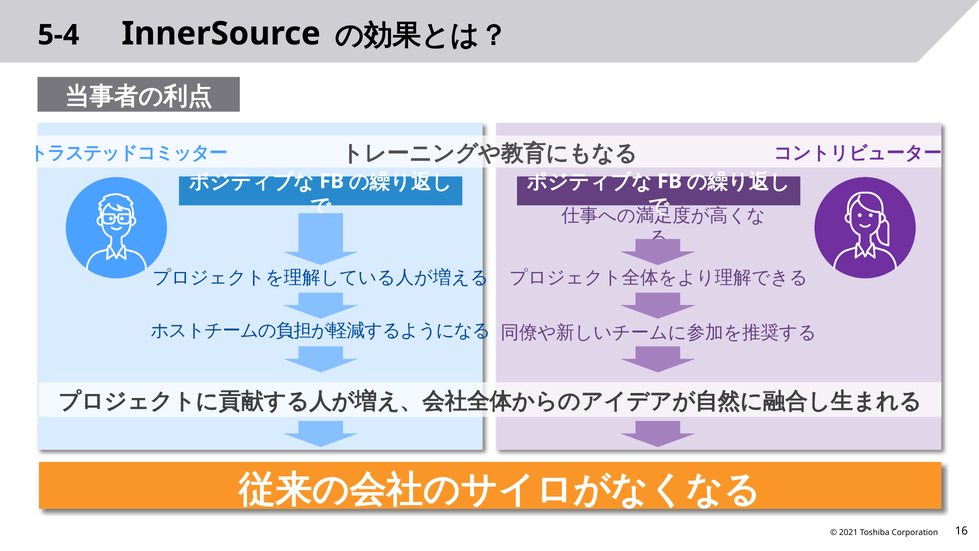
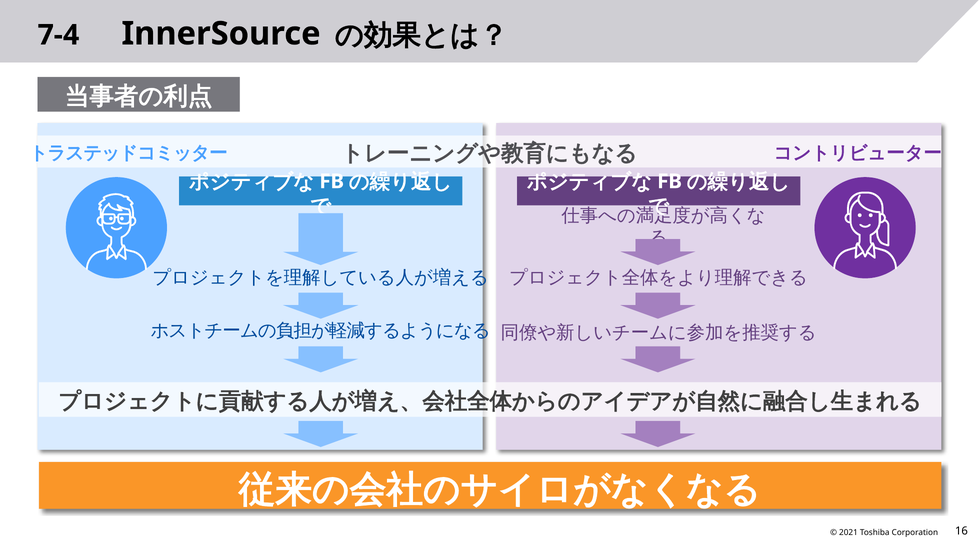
5-4: 5-4 -> 7-4 (58, 35)
